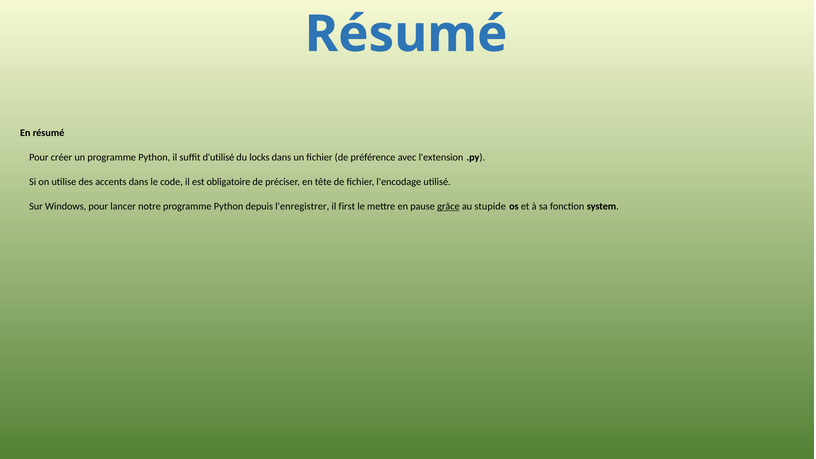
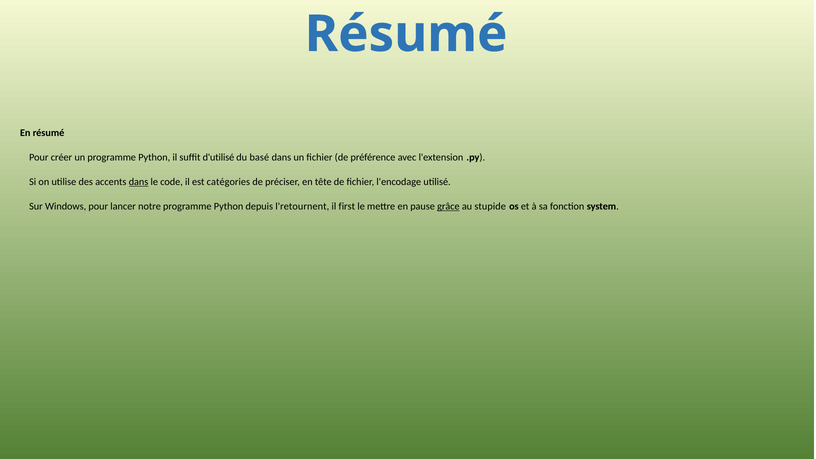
locks: locks -> basé (259, 158)
dans underline: none -> present (139, 182)
obligatoire: obligatoire -> catégories (228, 182)
l'enregistrer: l'enregistrer -> l'retournent (302, 207)
